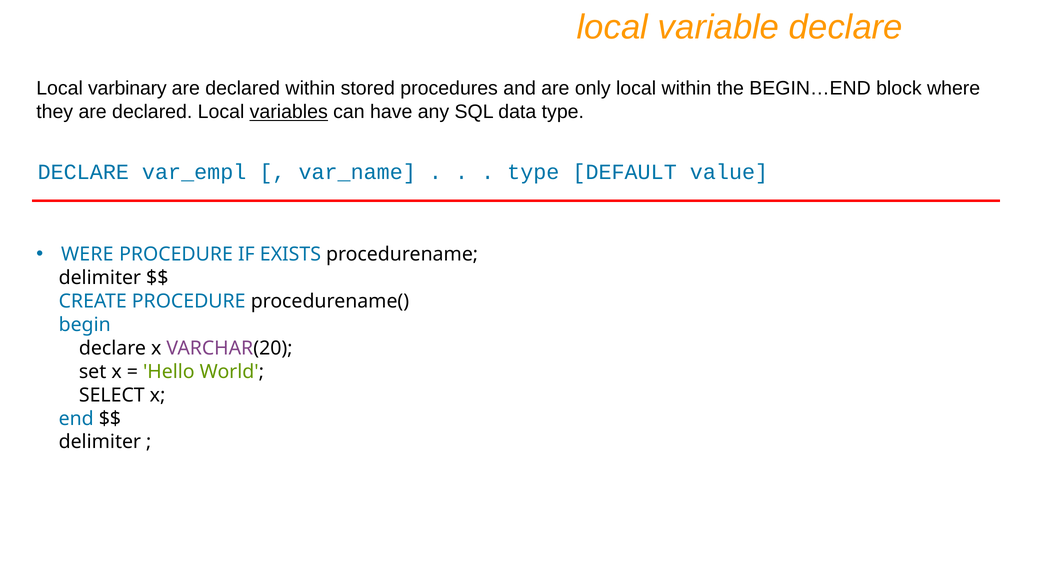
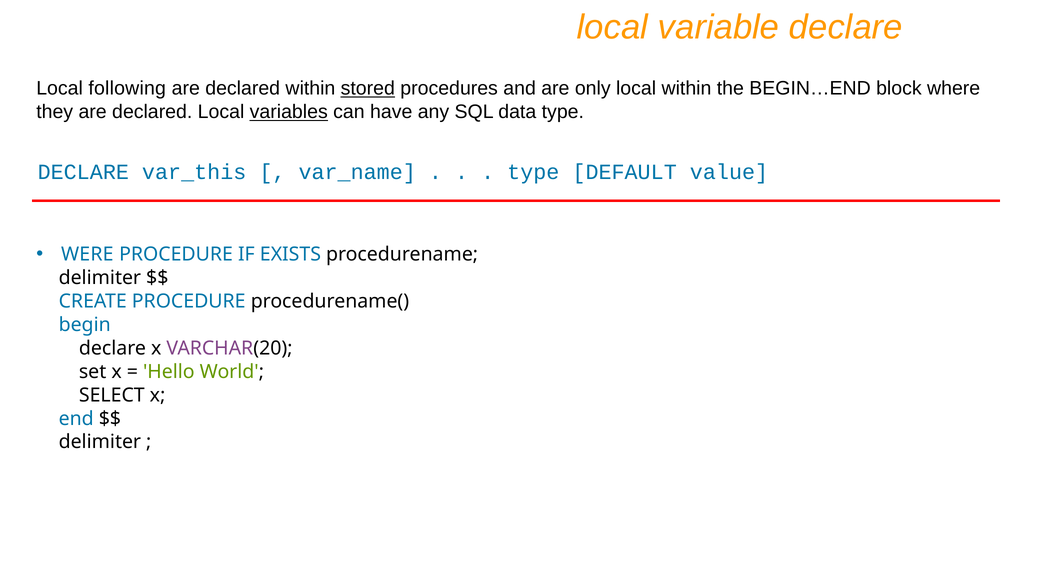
varbinary: varbinary -> following (127, 88)
stored underline: none -> present (368, 88)
var_empl: var_empl -> var_this (194, 172)
